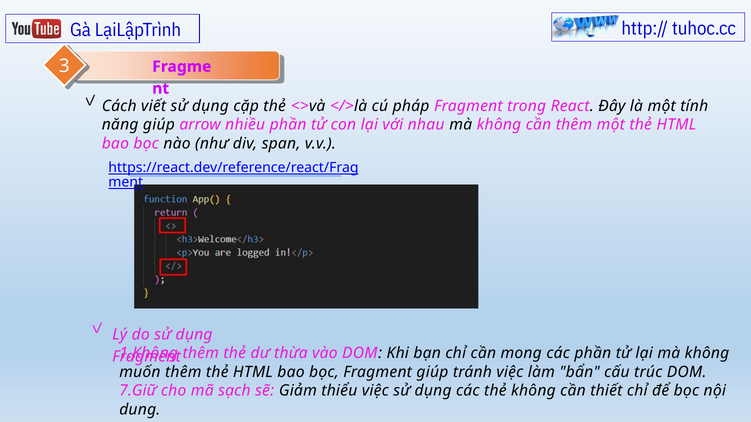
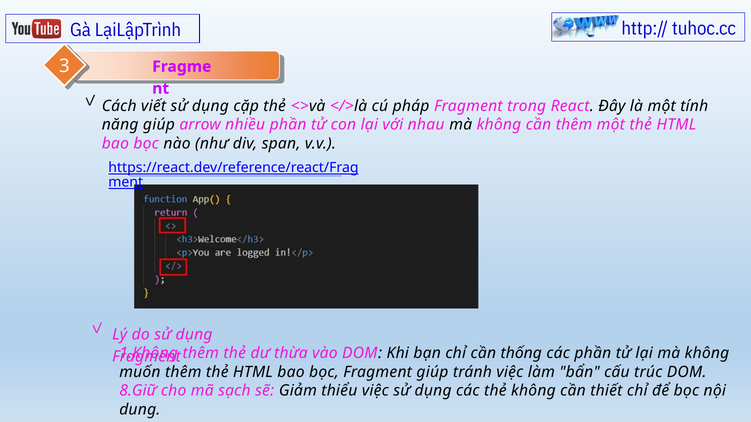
mong: mong -> thống (521, 354)
7.Giữ: 7.Giữ -> 8.Giữ (138, 391)
